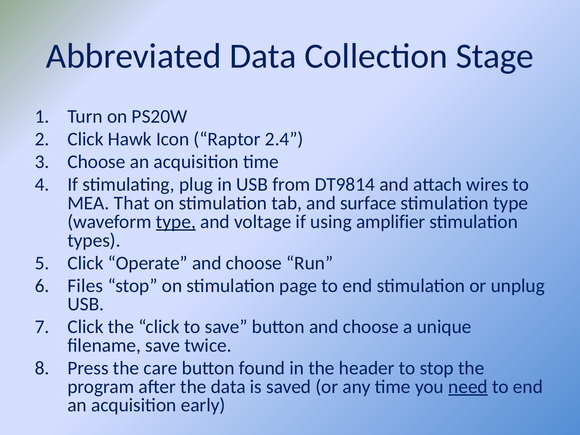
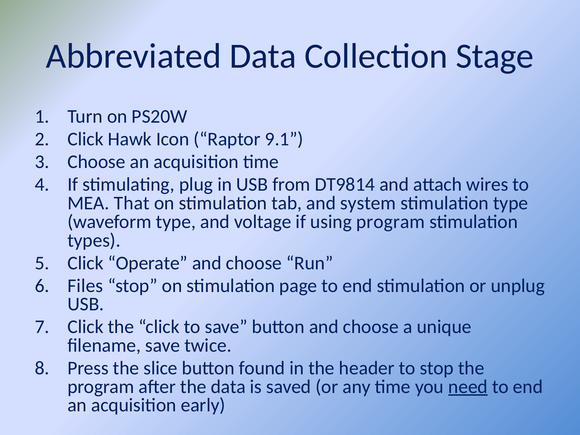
2.4: 2.4 -> 9.1 (284, 139)
surface: surface -> system (368, 203)
type underline: present -> none (176, 222)
using amplifier: amplifier -> program (391, 222)
care: care -> slice (161, 368)
